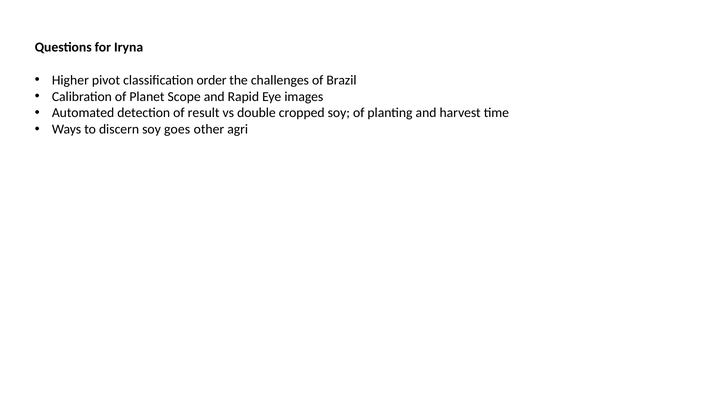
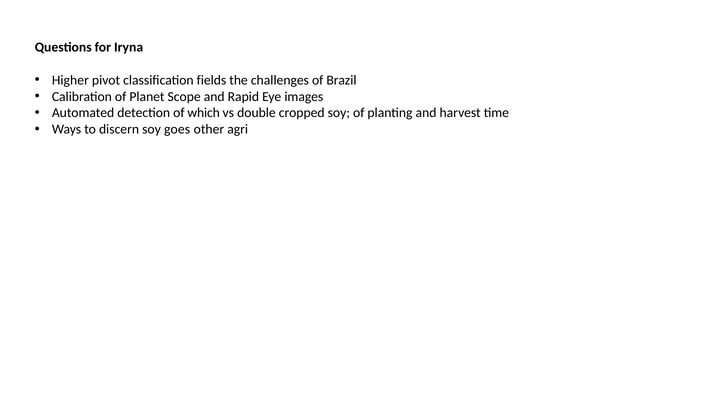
order: order -> fields (212, 80)
result: result -> which (204, 113)
